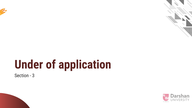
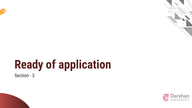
Under: Under -> Ready (29, 65)
